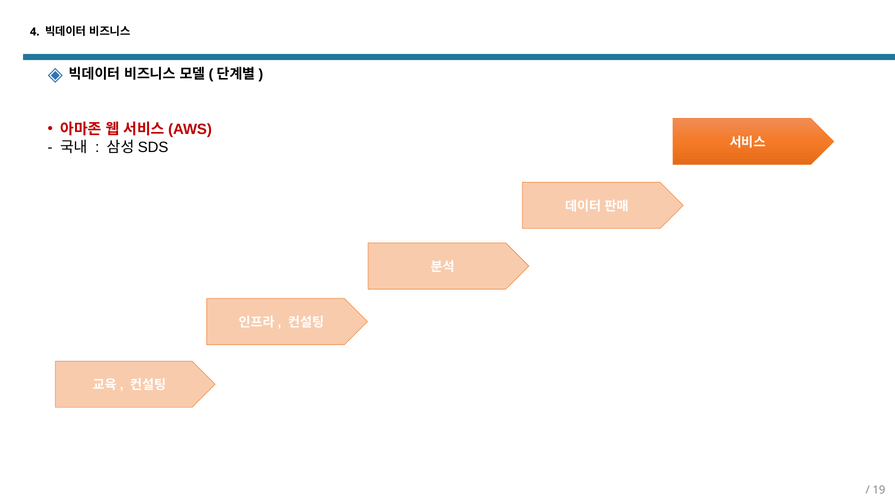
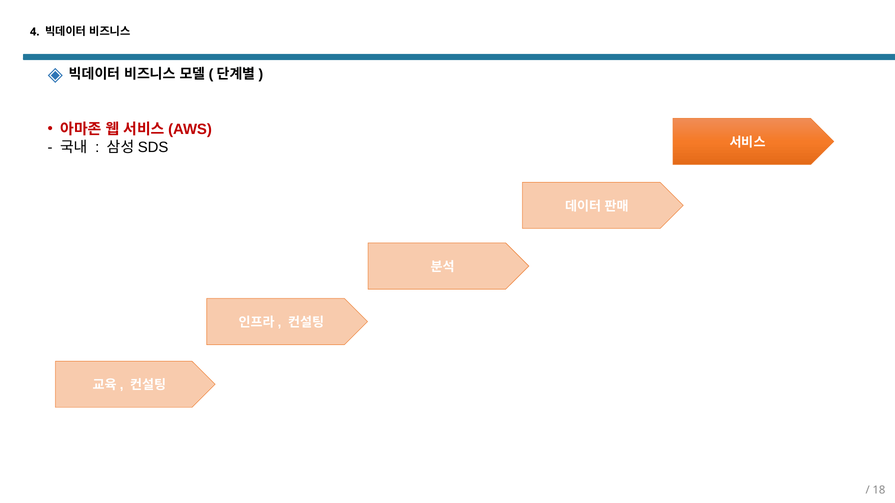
19: 19 -> 18 (879, 490)
